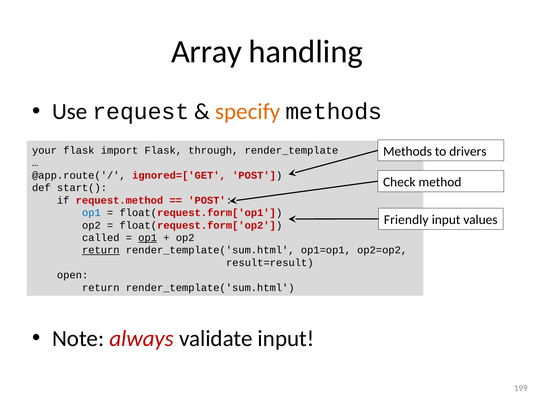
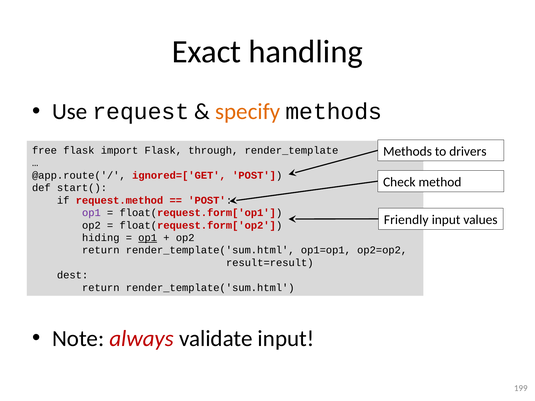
Array: Array -> Exact (206, 52)
your: your -> free (44, 150)
op1 colour: blue -> purple (91, 213)
called: called -> hiding (101, 238)
return underline: present -> none (101, 250)
open: open -> dest (73, 275)
